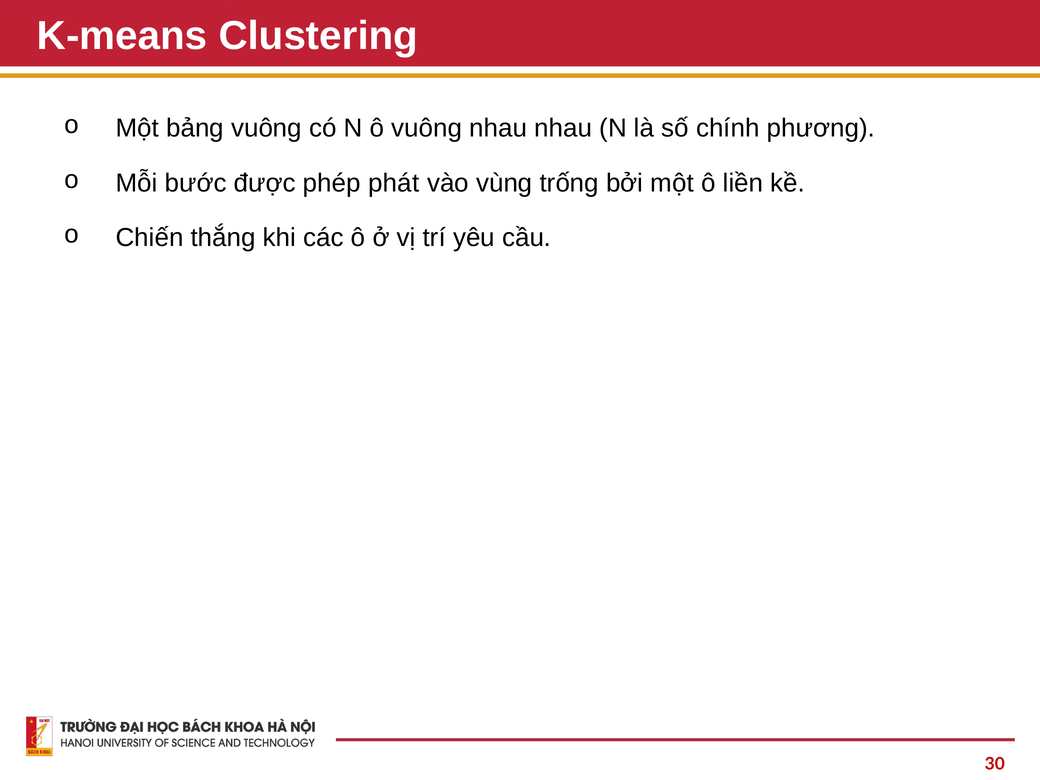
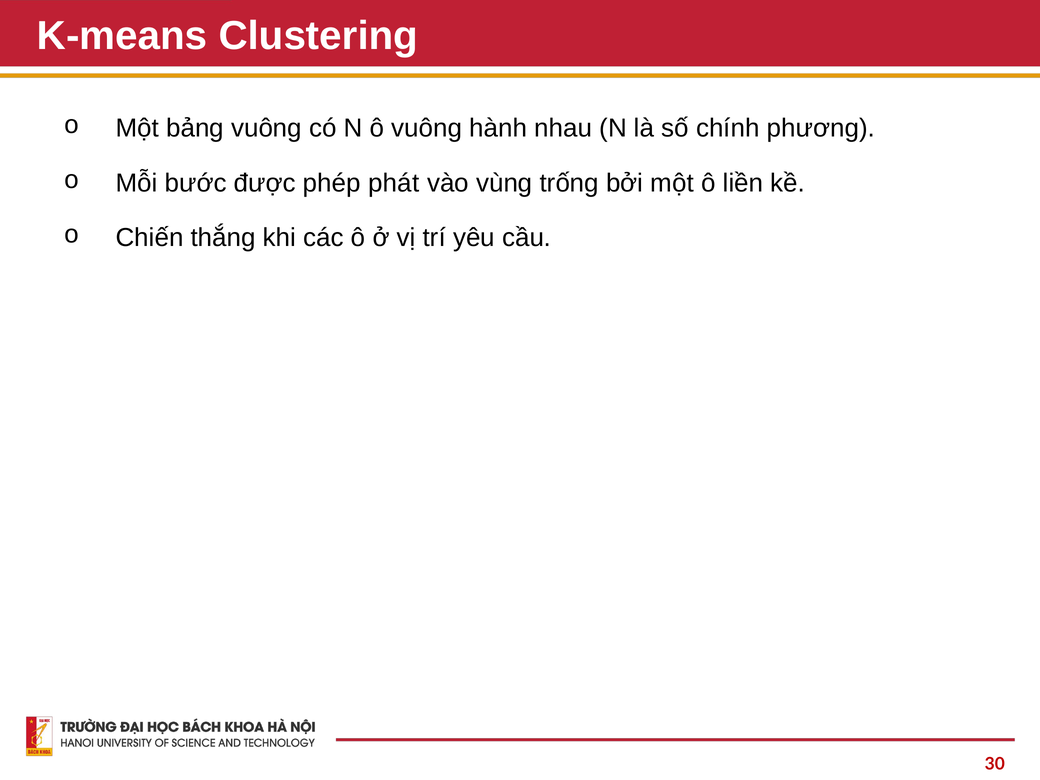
vuông nhau: nhau -> hành (498, 128)
